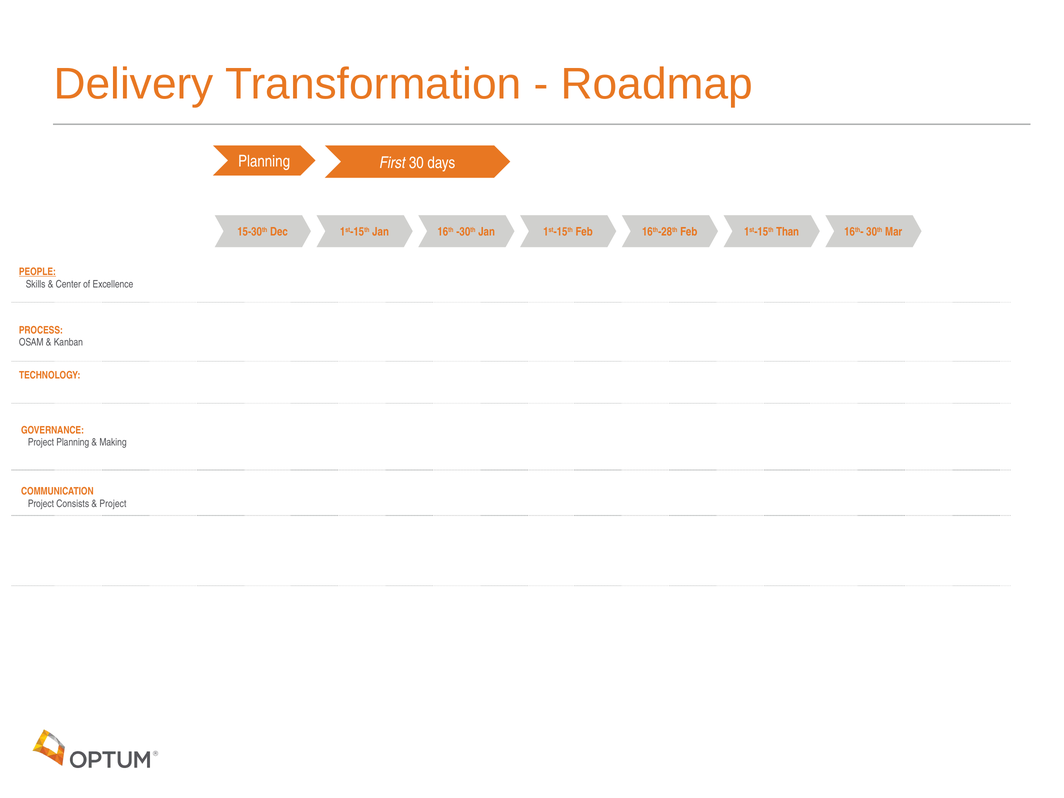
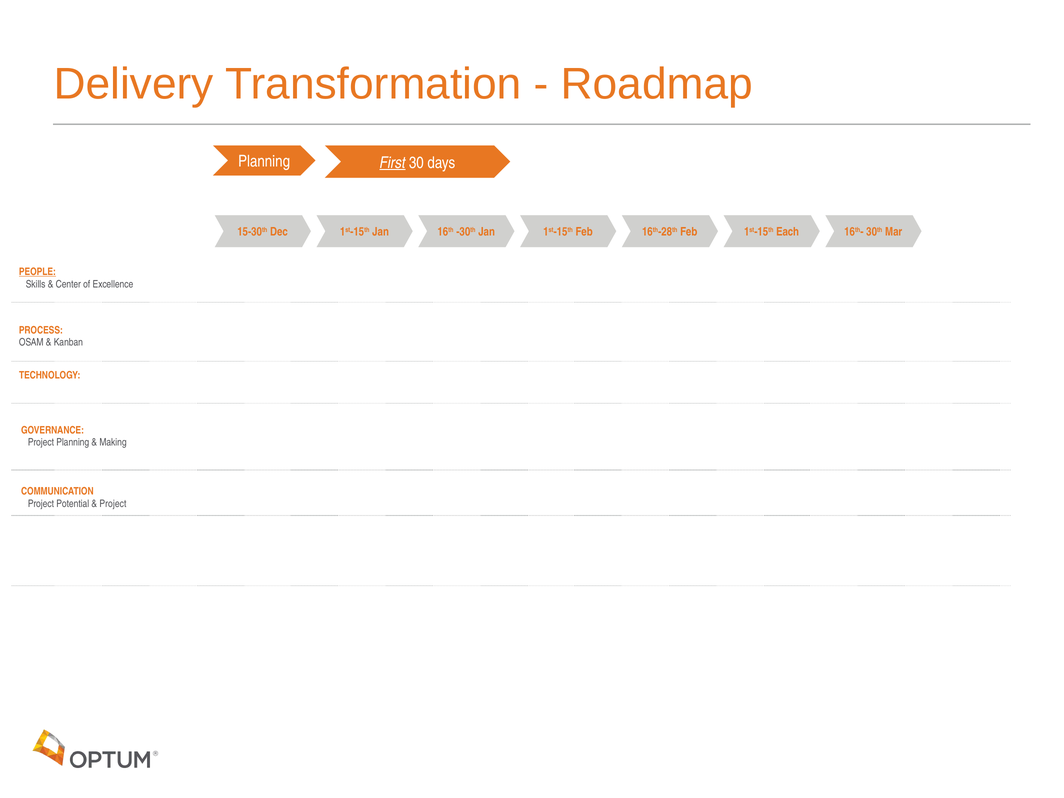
First underline: none -> present (392, 163)
Than: Than -> Each (788, 232)
Consists: Consists -> Potential (73, 504)
